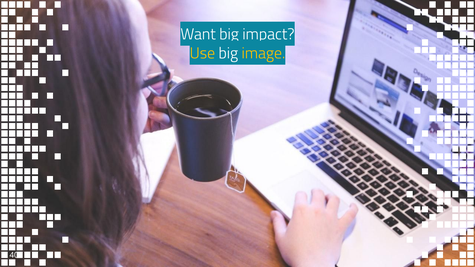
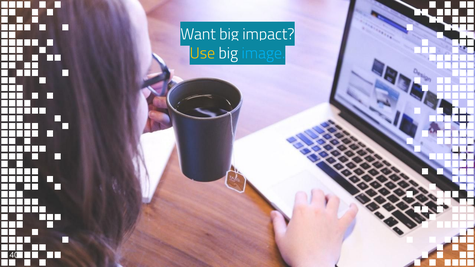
image colour: yellow -> light blue (263, 53)
